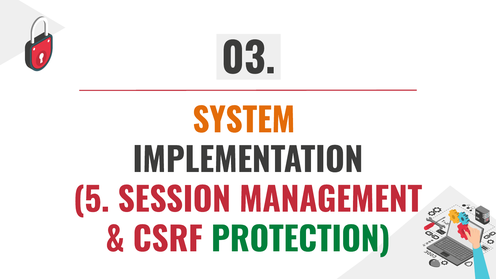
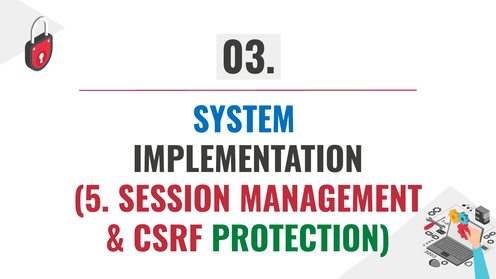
SYSTEM colour: orange -> blue (244, 121)
